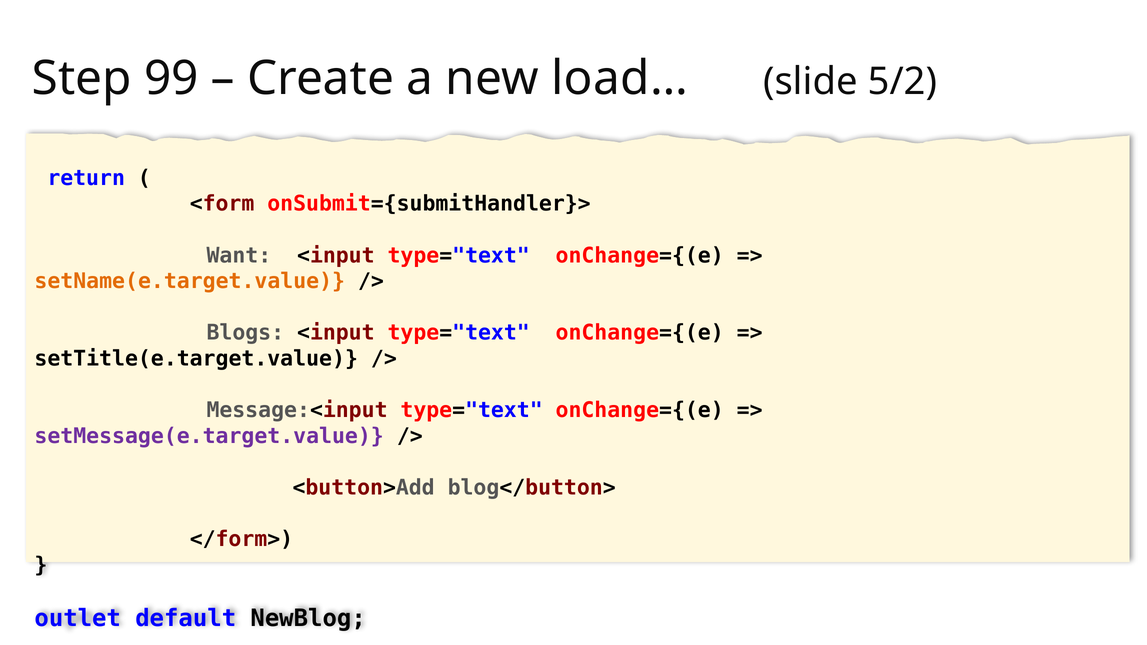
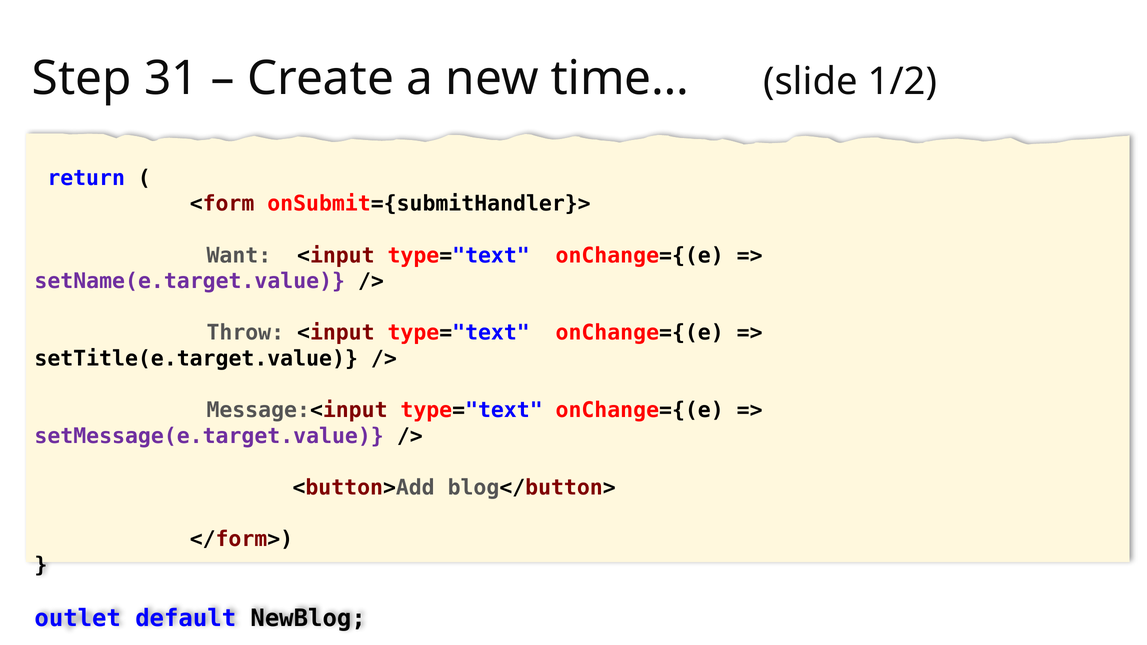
99: 99 -> 31 (171, 78)
load…: load… -> time… (620, 78)
5/2: 5/2 -> 1/2 (903, 82)
setName(e.target.value colour: orange -> purple (190, 281)
Blogs: Blogs -> Throw (245, 333)
